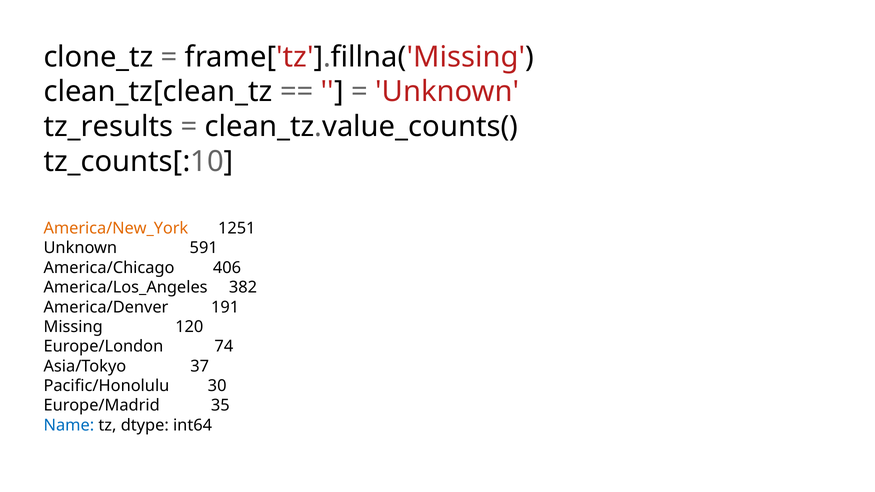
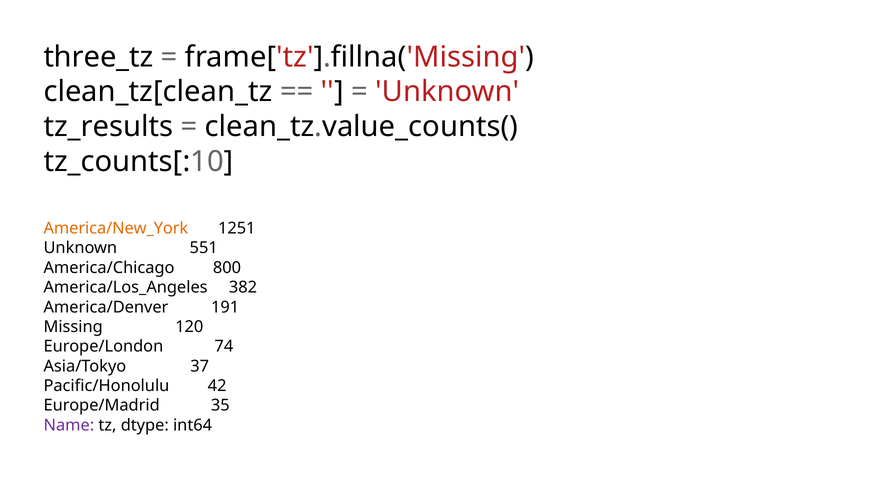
clone_tz: clone_tz -> three_tz (98, 57)
591: 591 -> 551 (204, 248)
406: 406 -> 800 (227, 268)
30: 30 -> 42 (217, 386)
Name colour: blue -> purple (69, 425)
